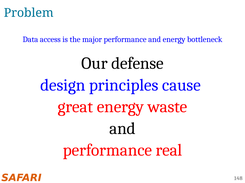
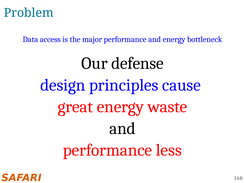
real: real -> less (169, 151)
